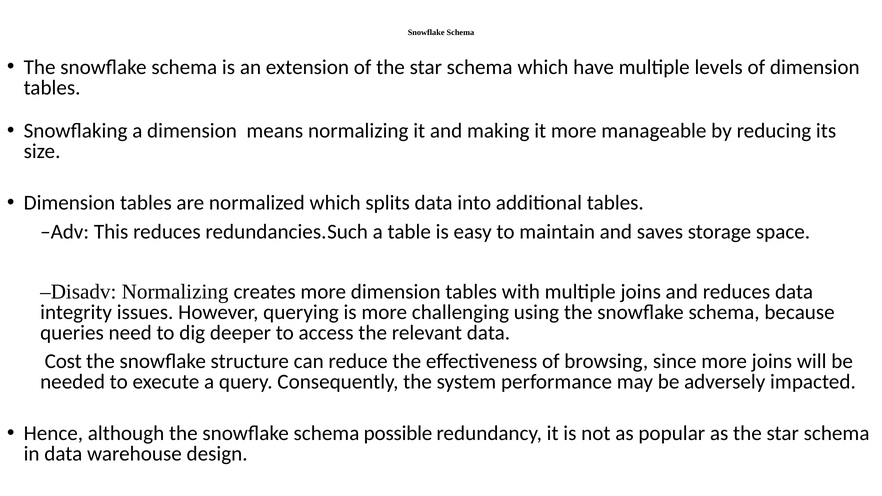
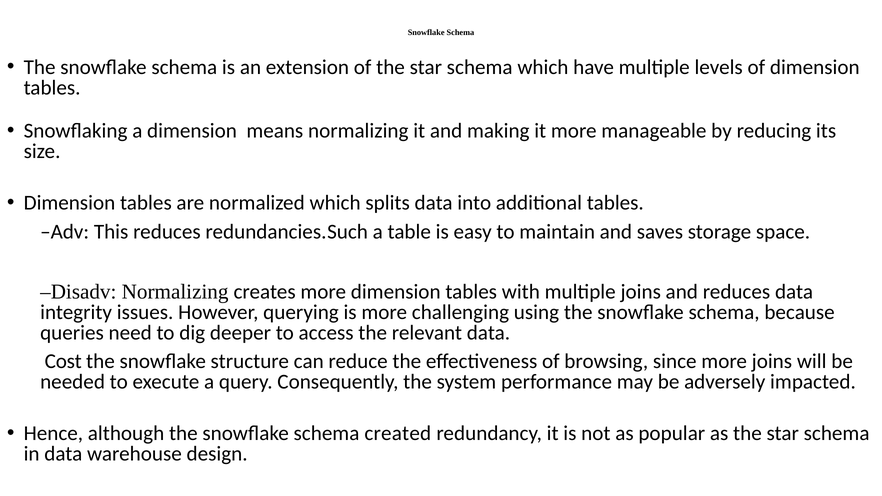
possible: possible -> created (398, 434)
